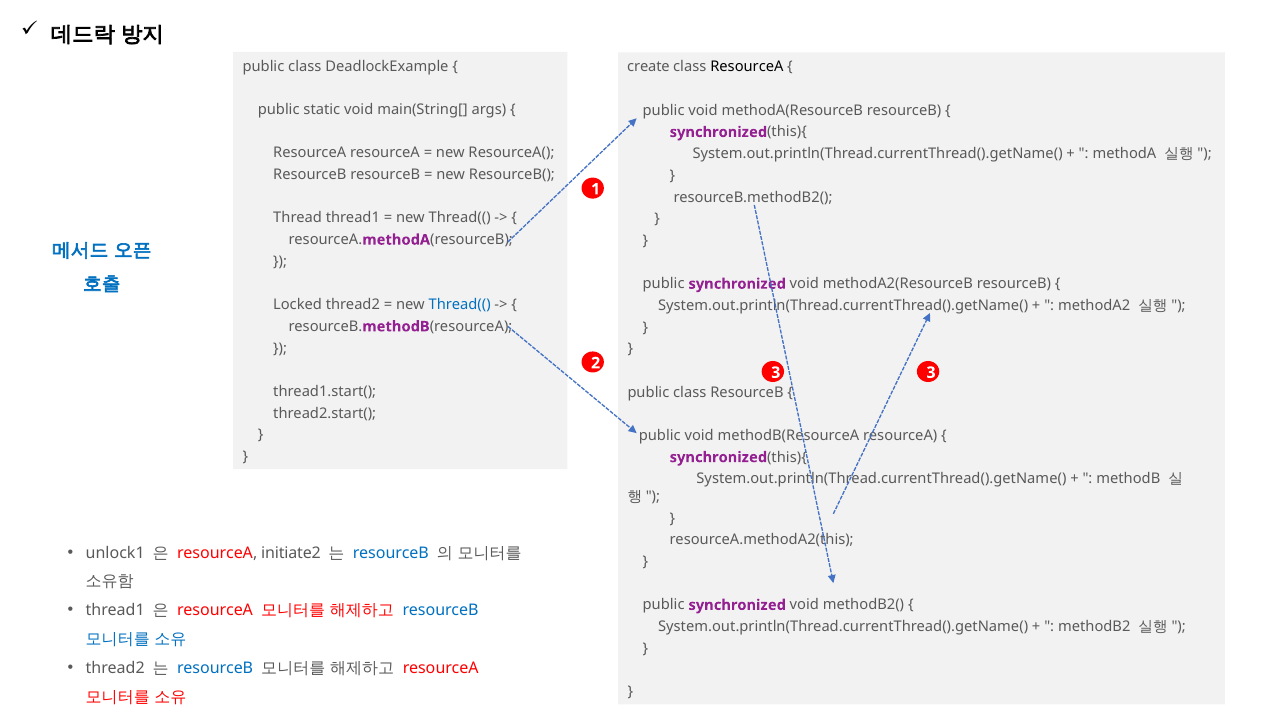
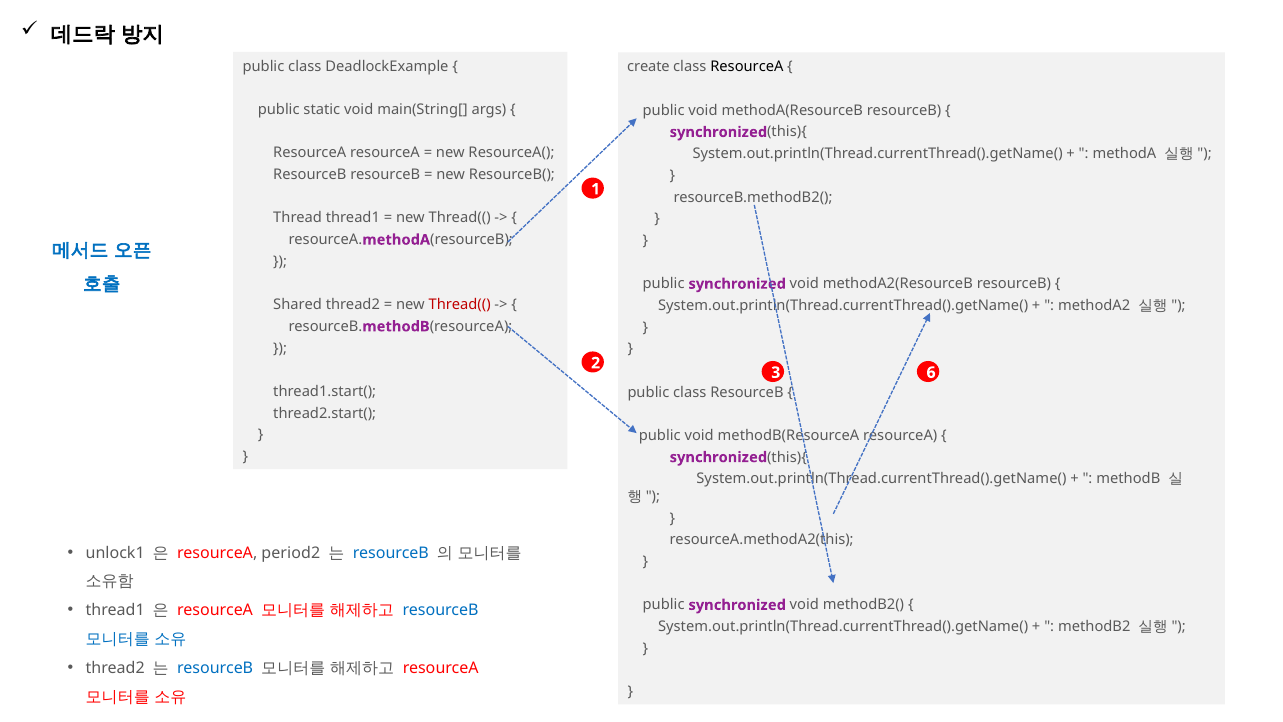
Locked: Locked -> Shared (298, 305)
Thread(( colour: blue -> red (460, 305)
3 3: 3 -> 6 (931, 372)
initiate2: initiate2 -> period2 (291, 553)
